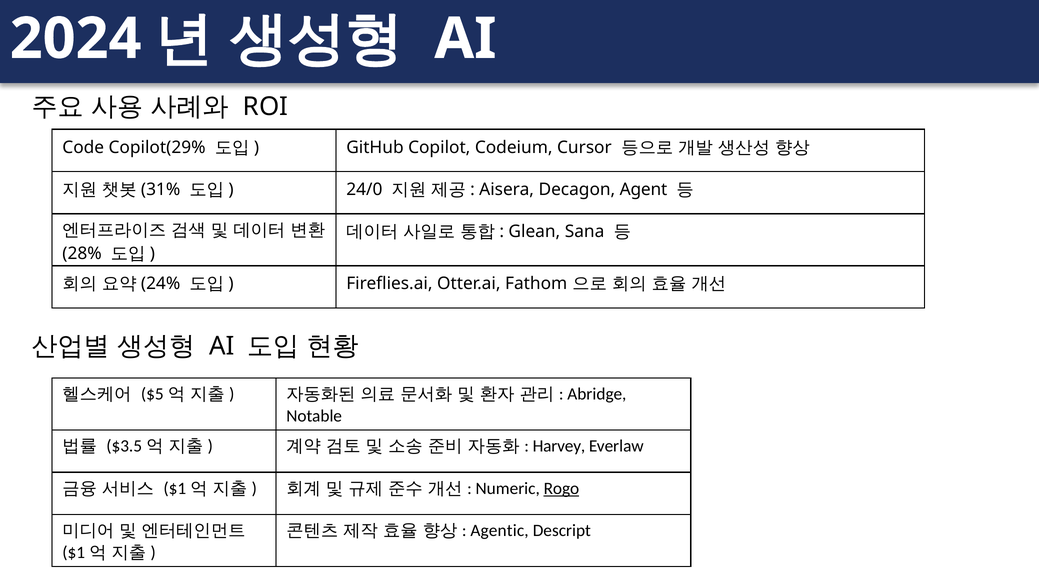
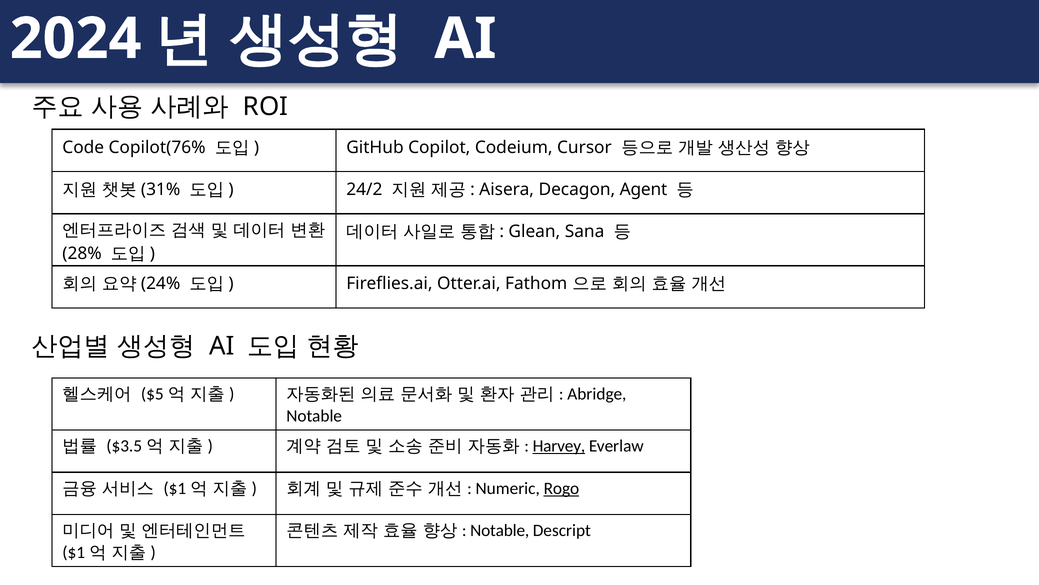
Copilot(29%: Copilot(29% -> Copilot(76% (157, 147)
24/0: 24/0 -> 24/2 (364, 189)
Harvey underline: none -> present (559, 446)
Agentic: Agentic -> Notable (500, 530)
